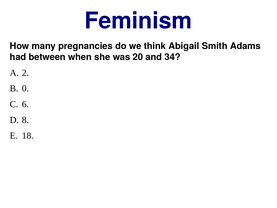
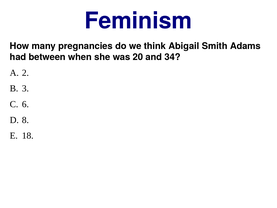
0: 0 -> 3 (25, 88)
